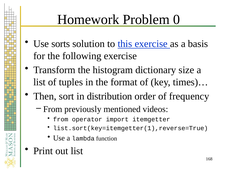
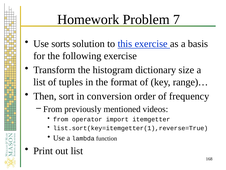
0: 0 -> 7 (176, 19)
times)…: times)… -> range)… (191, 82)
distribution: distribution -> conversion (109, 96)
